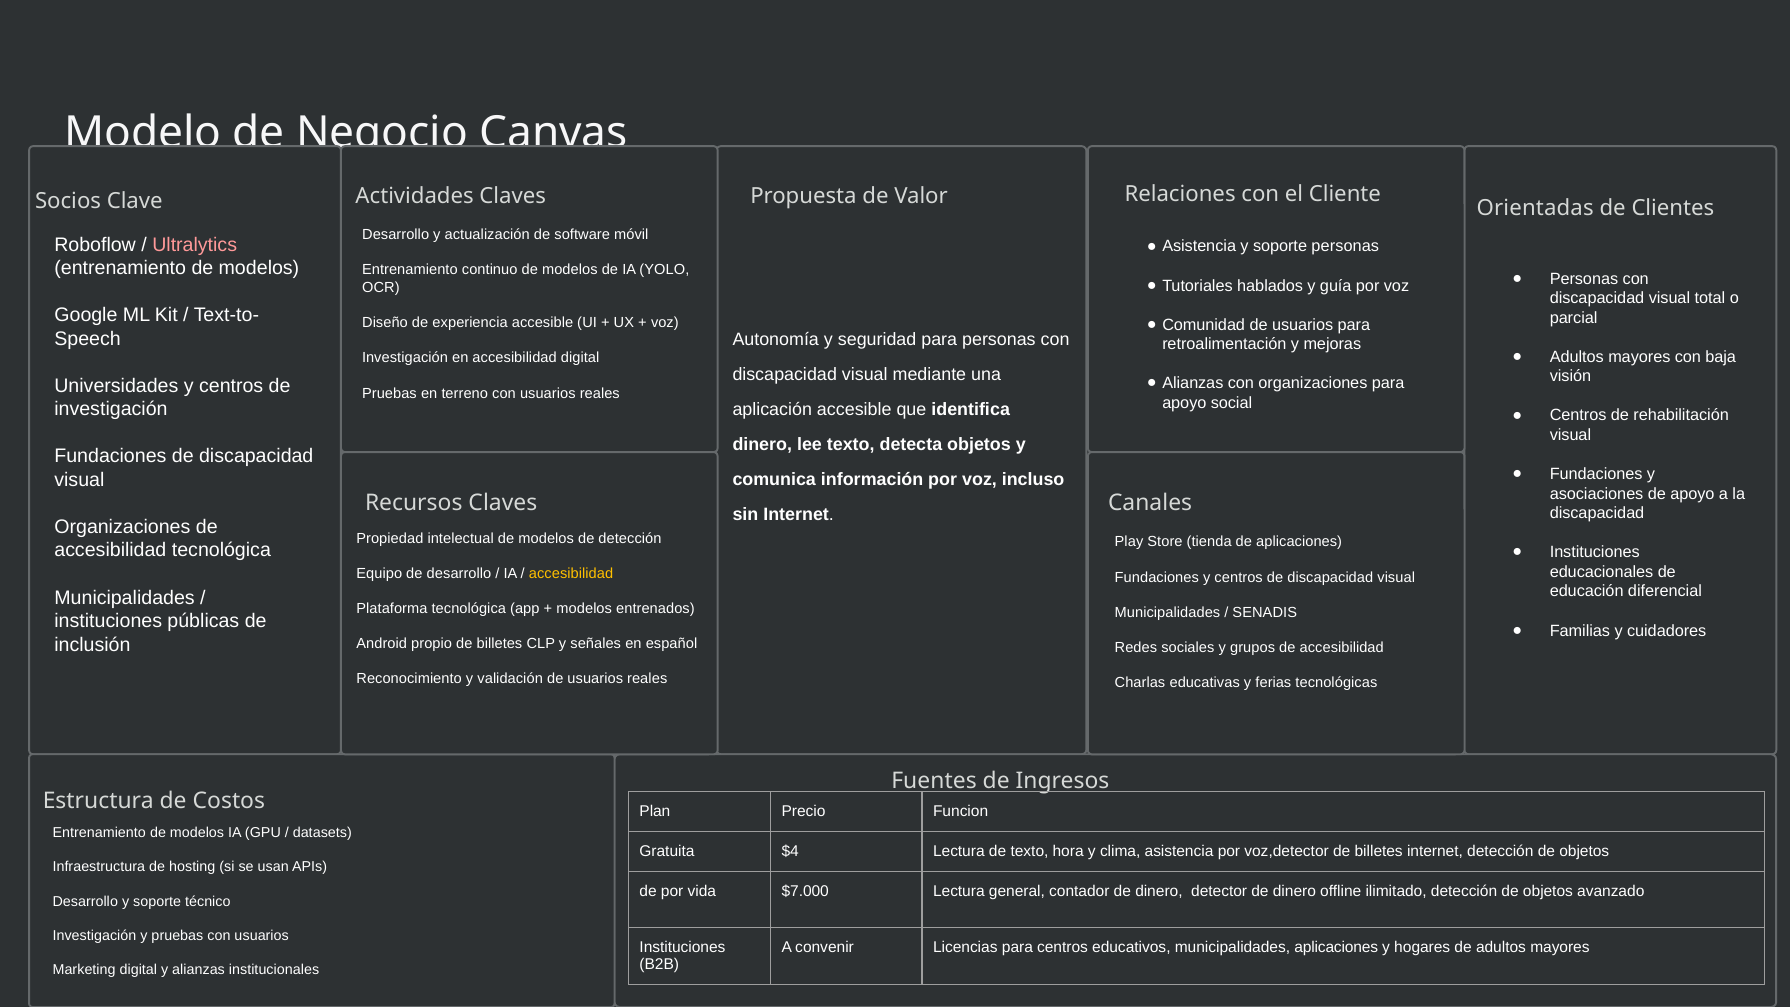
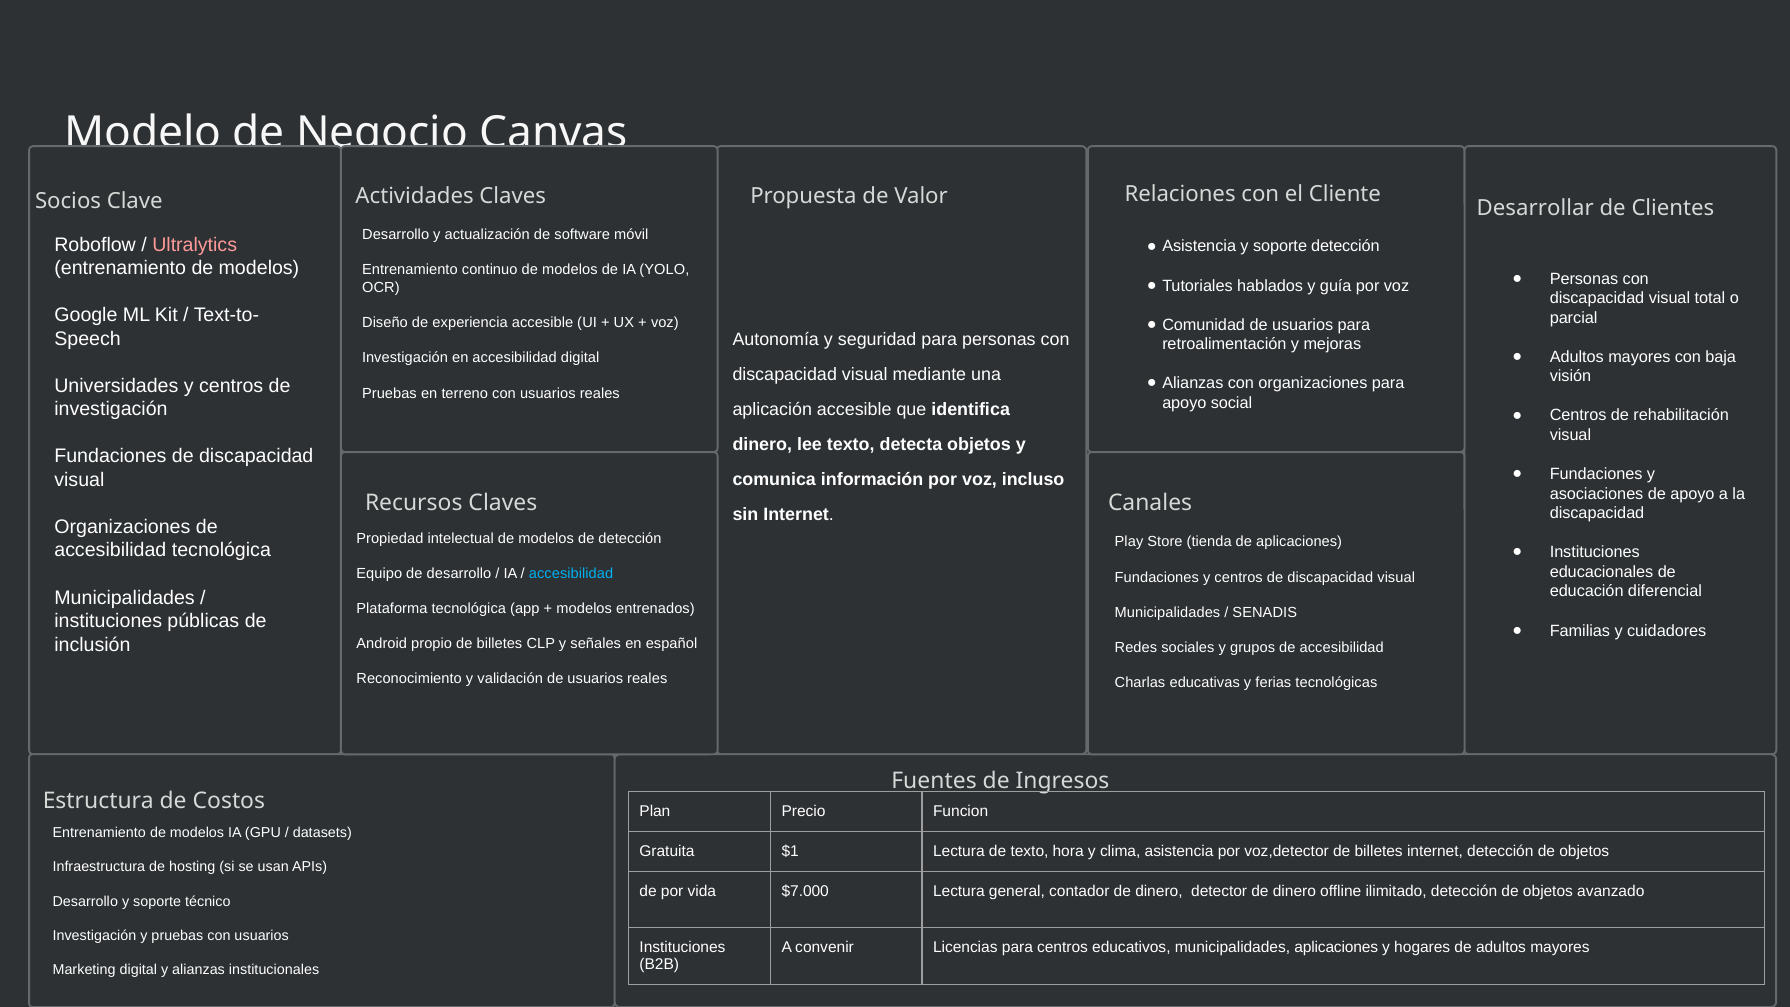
Orientadas: Orientadas -> Desarrollar (1535, 208)
soporte personas: personas -> detección (1345, 247)
accesibilidad colour: yellow -> light blue (571, 573)
$4: $4 -> $1 (790, 851)
